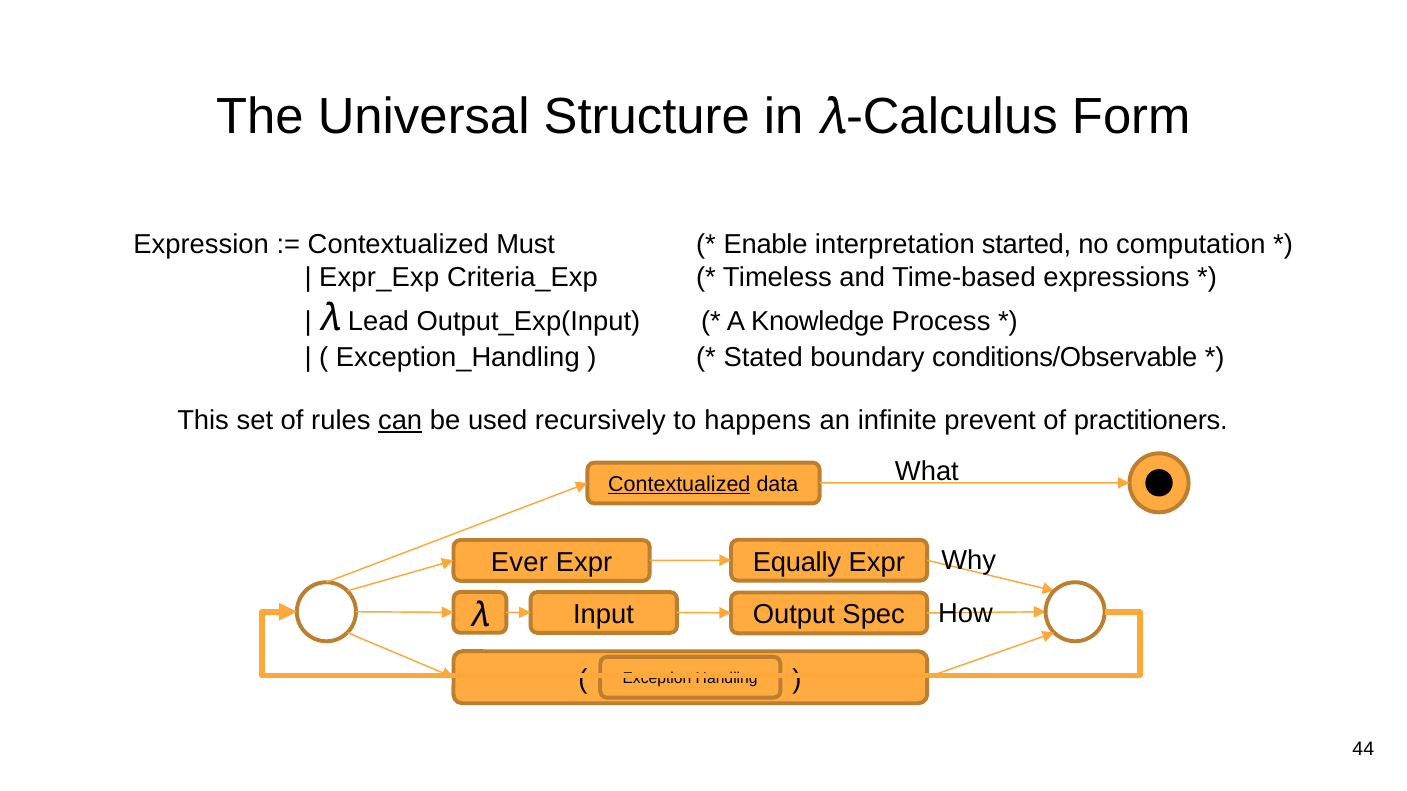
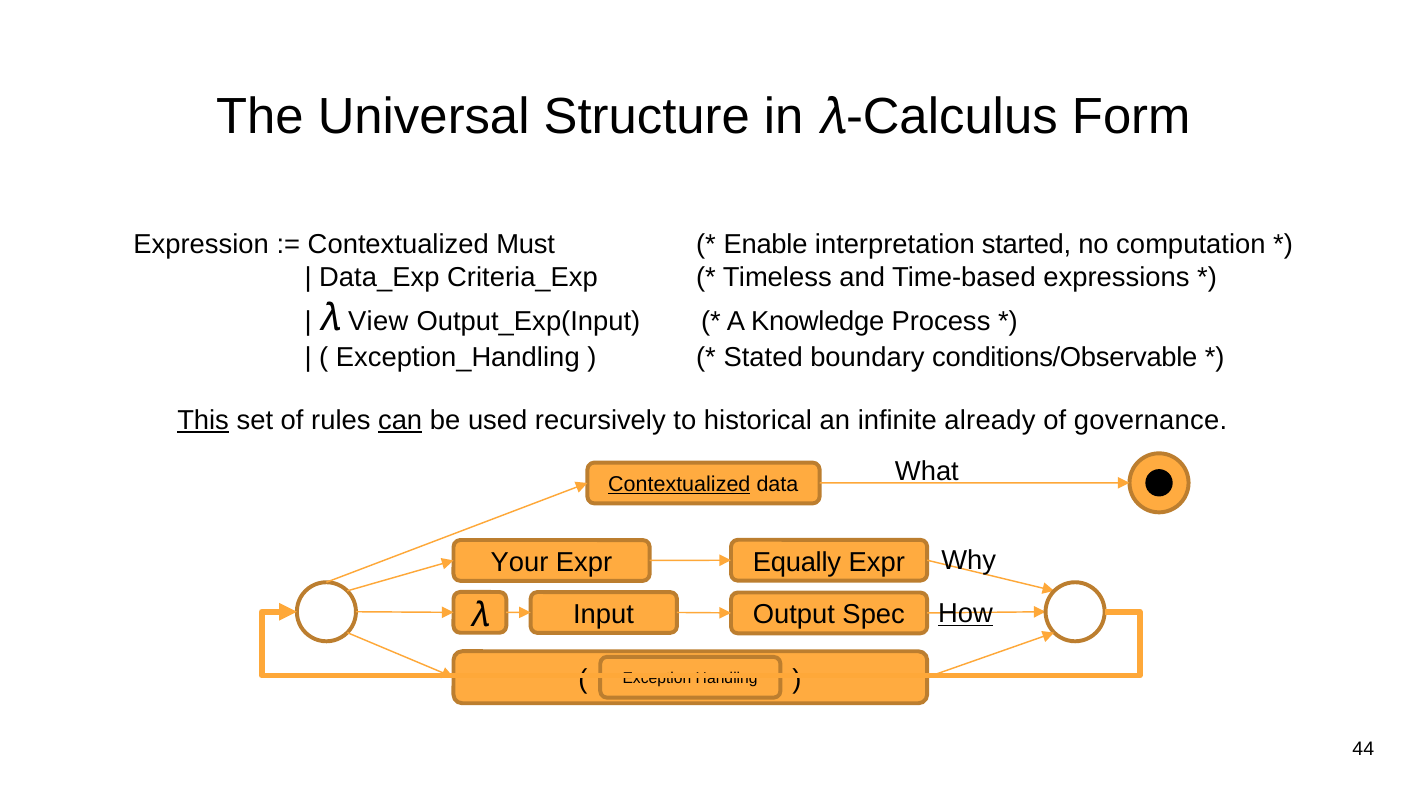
Expr_Exp: Expr_Exp -> Data_Exp (379, 278)
Lead: Lead -> View (378, 322)
This underline: none -> present (203, 421)
happens: happens -> historical (758, 421)
prevent: prevent -> already (990, 421)
practitioners: practitioners -> governance (1151, 421)
Ever: Ever -> Your (519, 563)
How underline: none -> present (966, 614)
